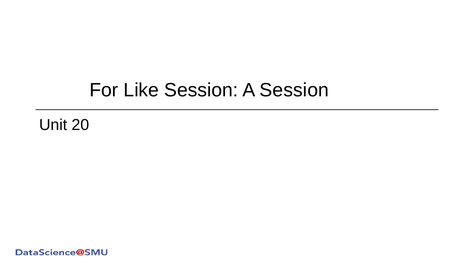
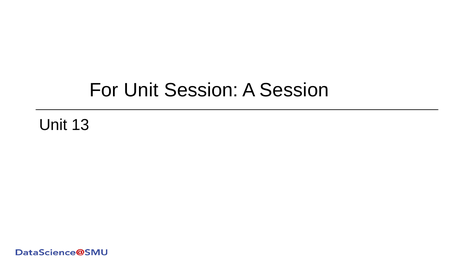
For Like: Like -> Unit (141, 90)
20: 20 -> 13 (80, 125)
